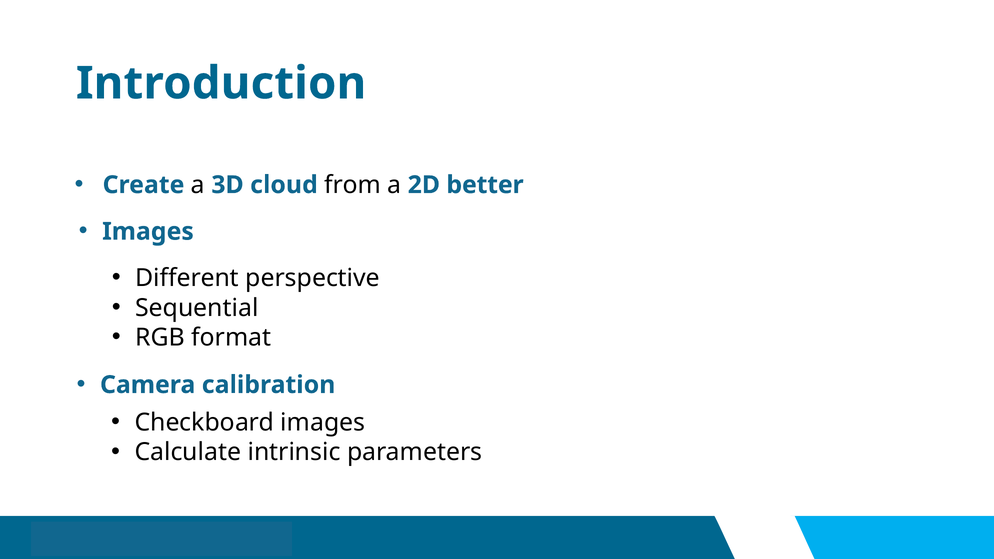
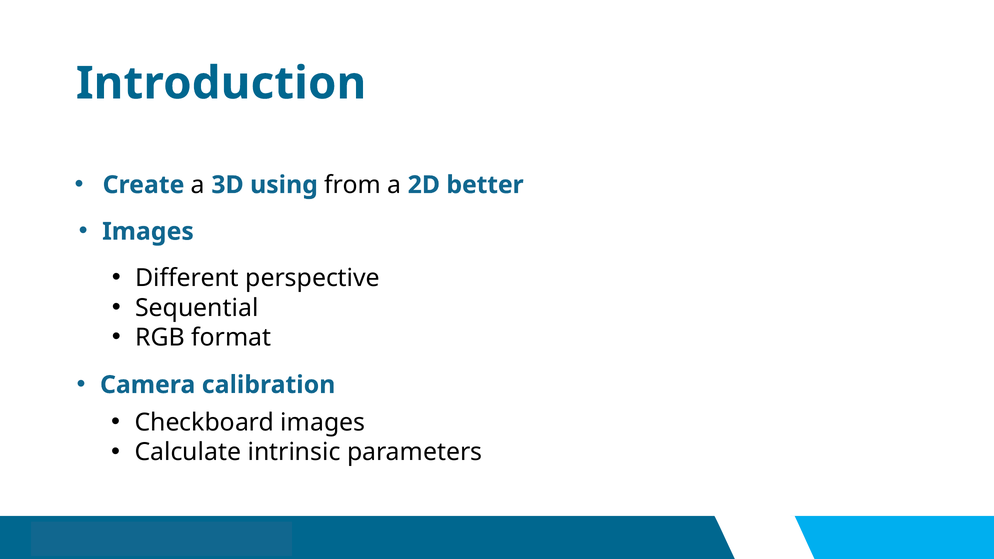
cloud: cloud -> using (284, 185)
